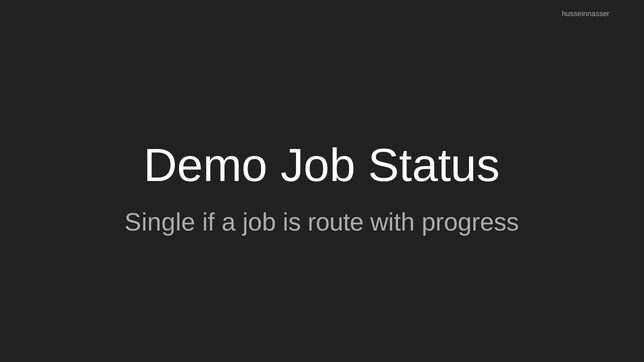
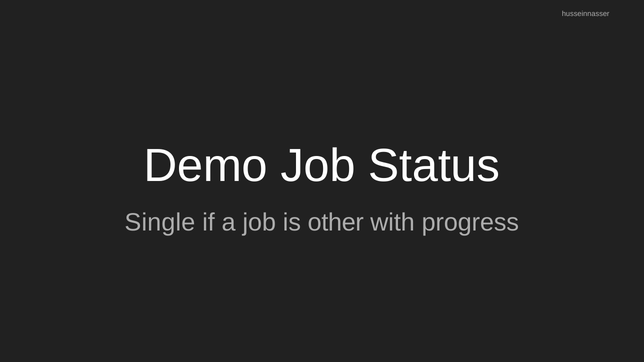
route: route -> other (336, 223)
